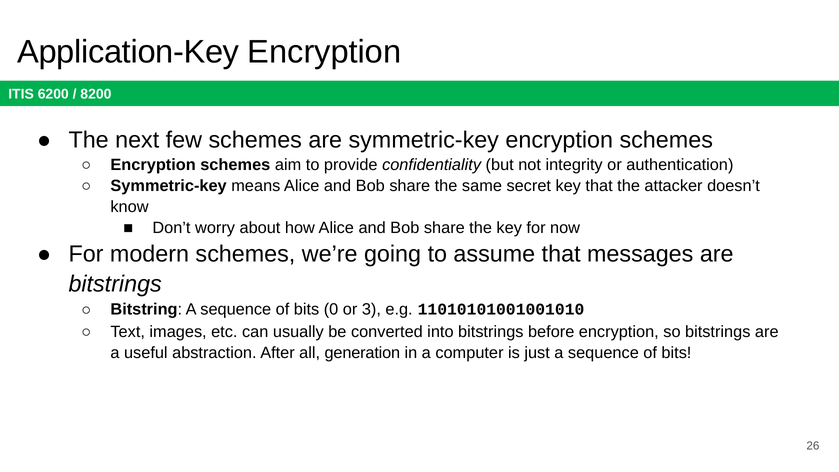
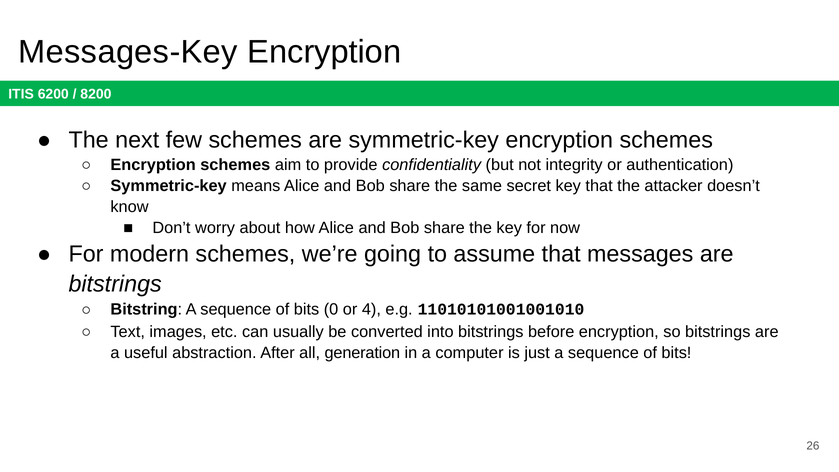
Application-Key: Application-Key -> Messages-Key (128, 52)
3: 3 -> 4 (371, 309)
